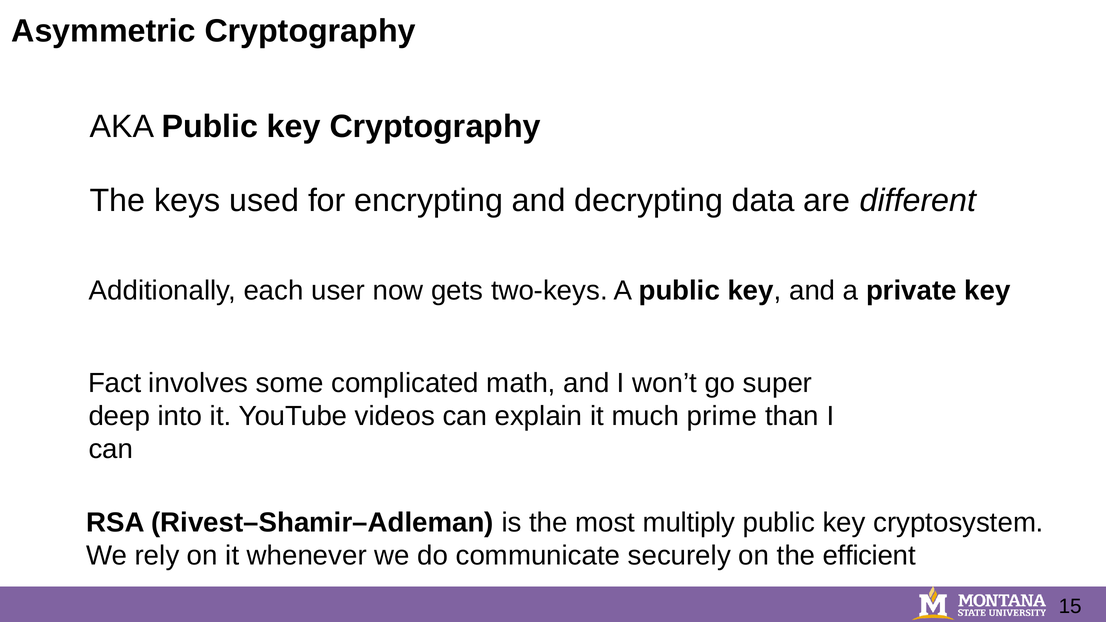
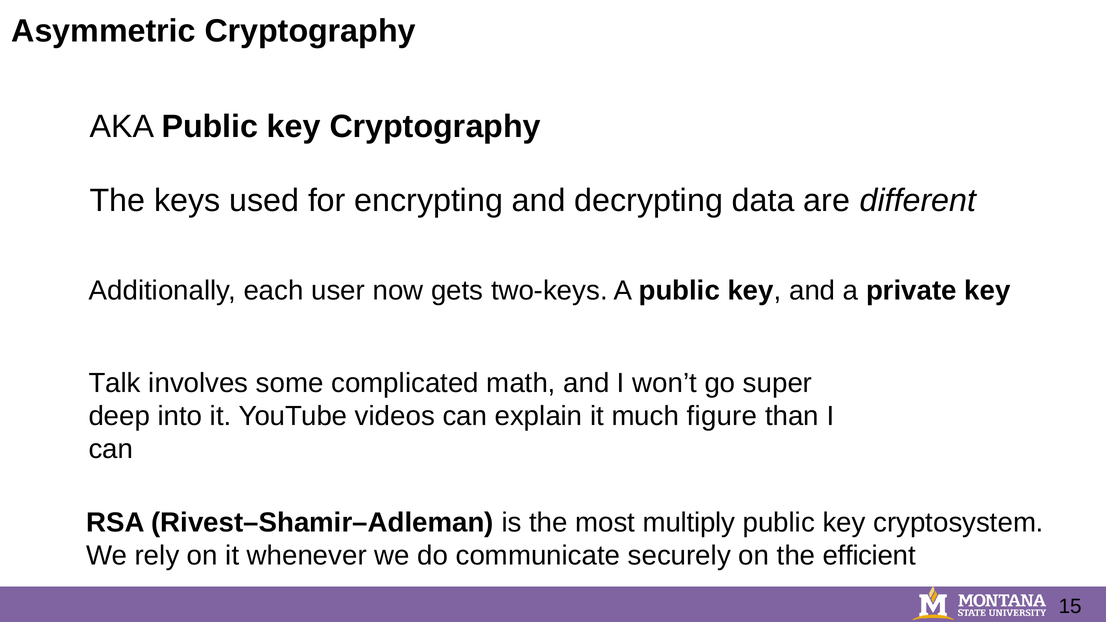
Fact: Fact -> Talk (115, 383)
prime: prime -> figure (722, 416)
